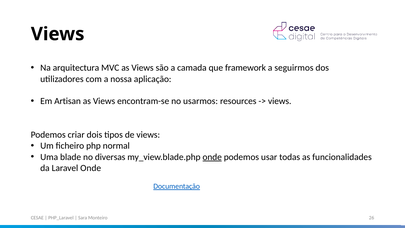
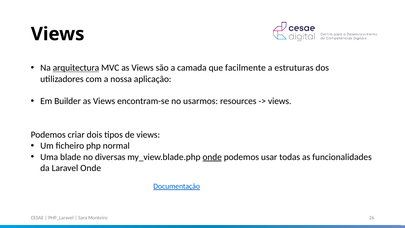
arquitectura underline: none -> present (76, 68)
framework: framework -> facilmente (245, 68)
seguirmos: seguirmos -> estruturas (294, 68)
Artisan: Artisan -> Builder (68, 101)
